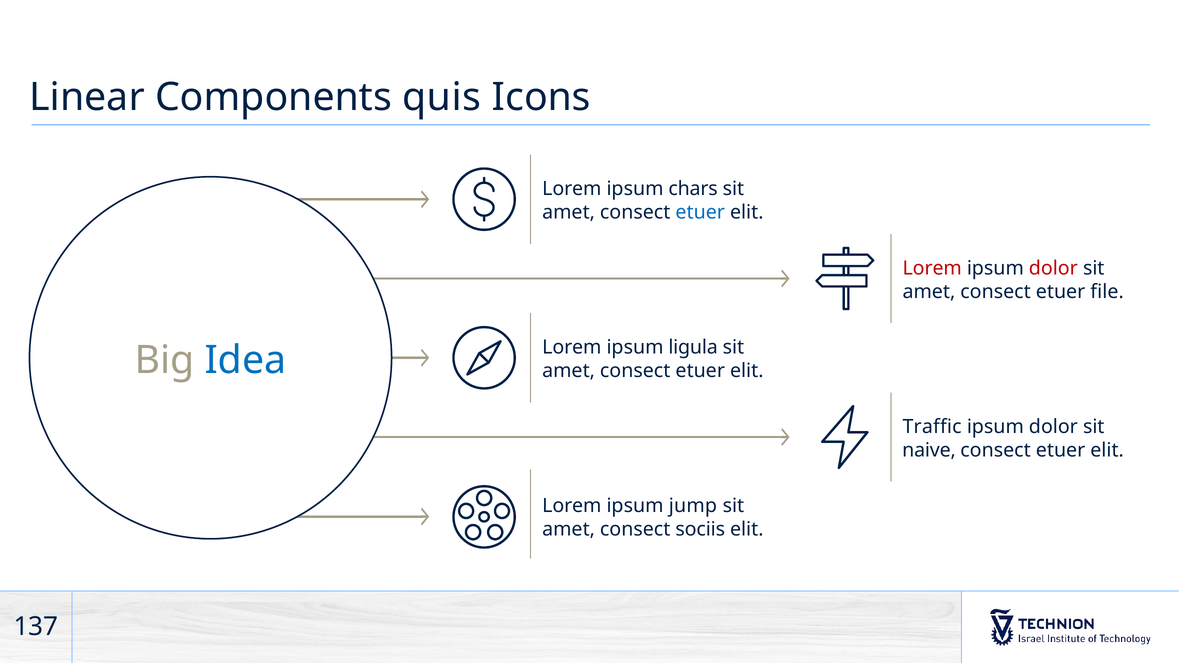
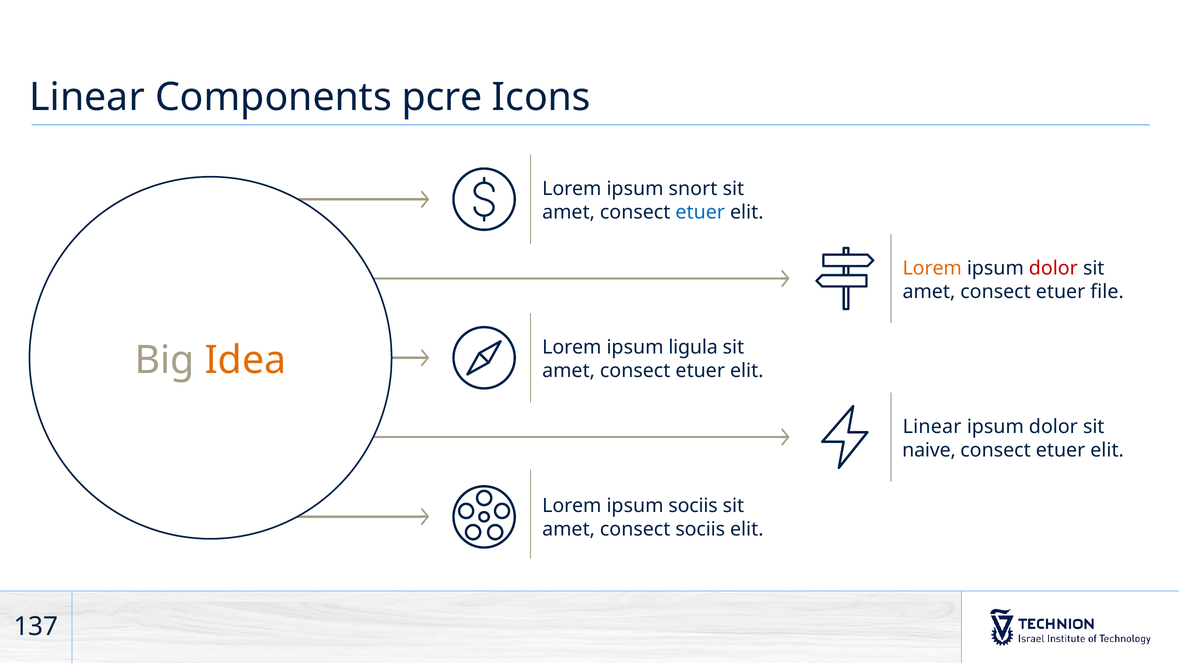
quis: quis -> pcre (442, 97)
chars: chars -> snort (693, 189)
Lorem colour: red -> orange (932, 268)
Idea colour: blue -> orange (245, 361)
Traffic: Traffic -> Linear (932, 427)
ipsum jump: jump -> sociis (693, 506)
